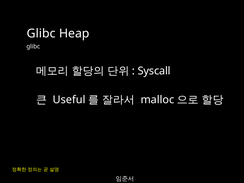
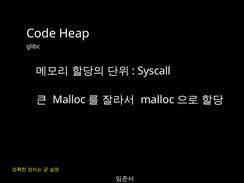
Glibc: Glibc -> Code (41, 33)
Useful: Useful -> Malloc (69, 100)
